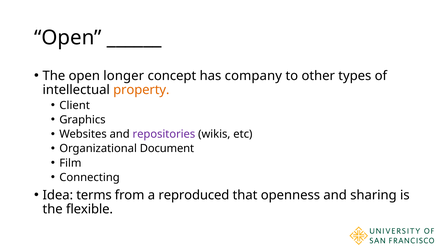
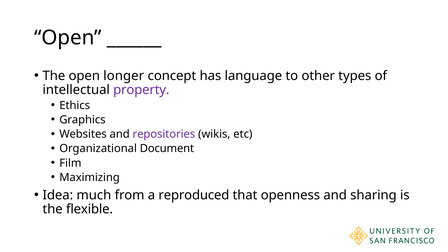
company: company -> language (253, 76)
property colour: orange -> purple (141, 90)
Client: Client -> Ethics (75, 105)
Connecting: Connecting -> Maximizing (90, 177)
terms: terms -> much (94, 195)
